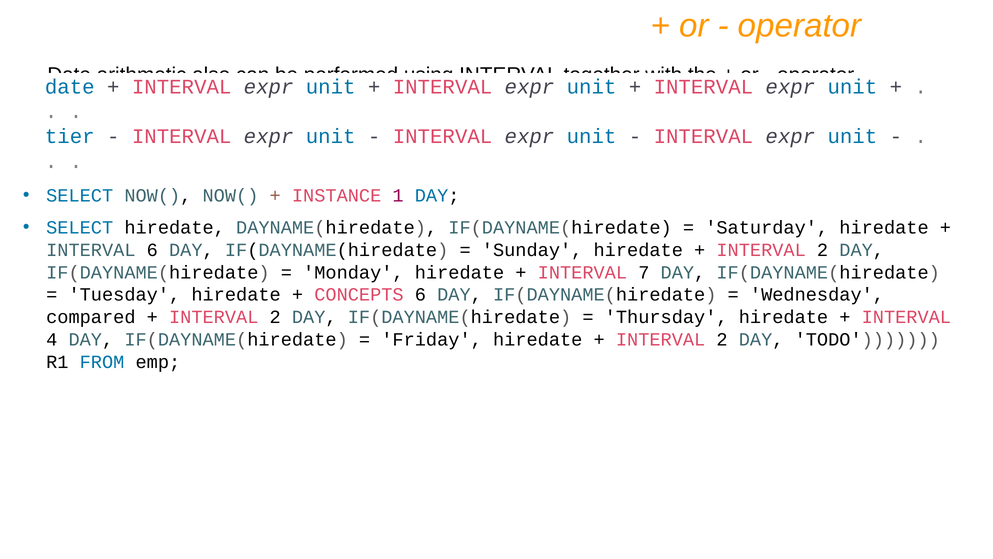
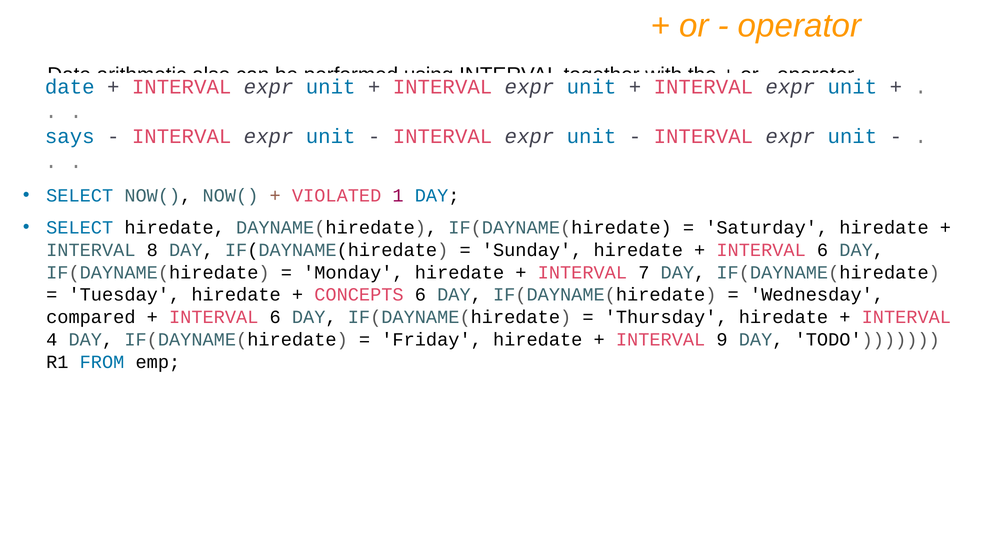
tier: tier -> says (70, 136)
INSTANCE: INSTANCE -> VIOLATED (337, 195)
INTERVAL 6: 6 -> 8 (152, 250)
2: 2 -> 6 (823, 250)
2: 2 -> 6 (275, 317)
2: 2 -> 9 (722, 339)
